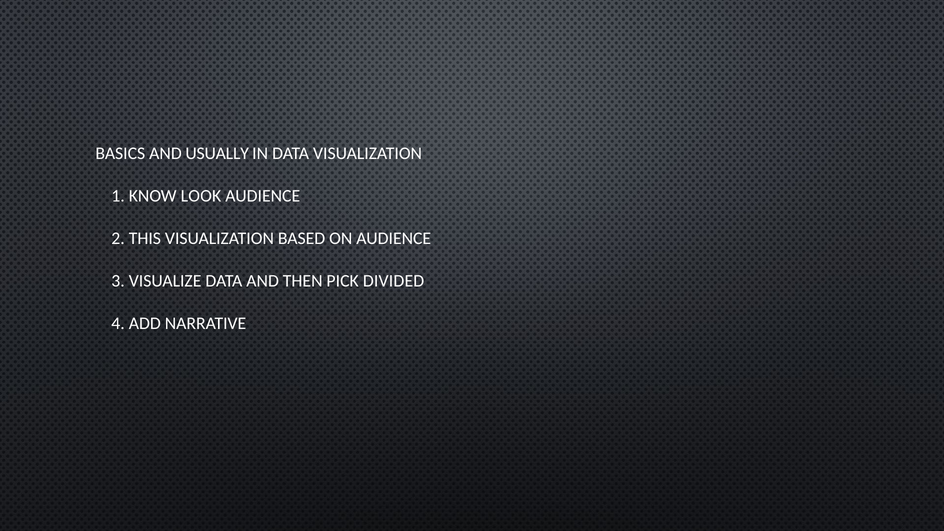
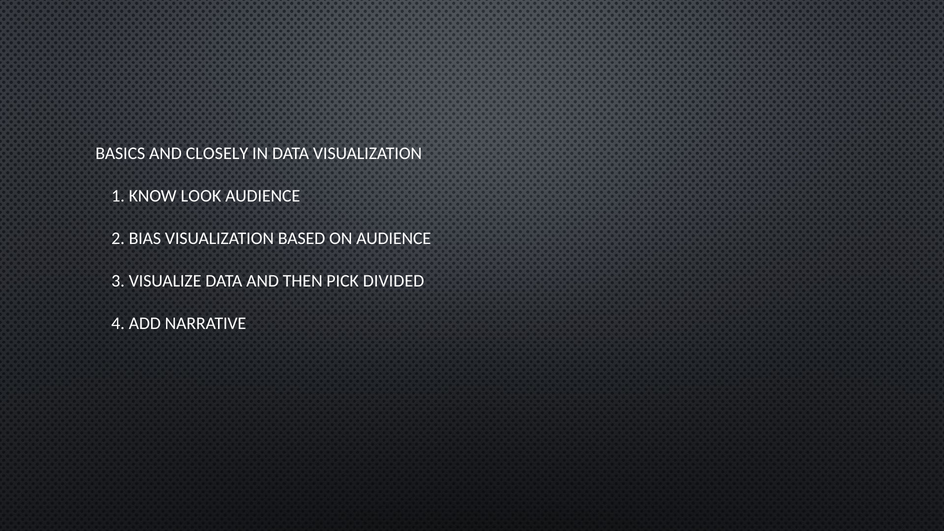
USUALLY: USUALLY -> CLOSELY (217, 153)
THIS: THIS -> BIAS (145, 238)
